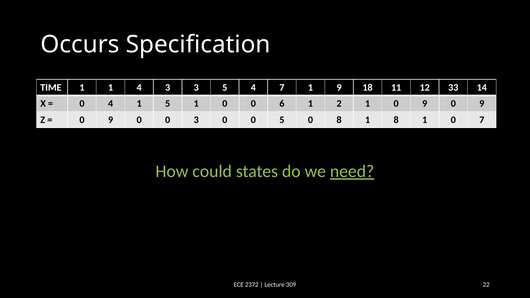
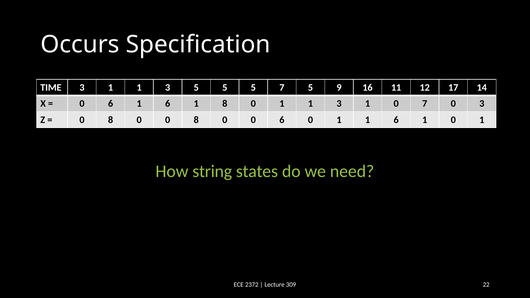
TIME 1: 1 -> 3 (82, 88)
4: 4 -> 1 (139, 88)
3 3: 3 -> 5 (196, 88)
4: 4 -> 5 (253, 88)
7 1: 1 -> 5 (310, 88)
18: 18 -> 16 (368, 88)
33: 33 -> 17 (453, 88)
4: 4 -> 6 (111, 104)
5: 5 -> 6 (168, 104)
0: 0 -> 8 (225, 104)
6: 6 -> 1 (282, 104)
2: 2 -> 3 (339, 104)
1 0 9: 9 -> 7 (425, 104)
9: 9 -> 3 (482, 104)
9: 9 -> 8 (111, 120)
0 0 3: 3 -> 8 (196, 120)
0 0 5: 5 -> 6 (282, 120)
8: 8 -> 1 (339, 120)
8: 8 -> 6 (396, 120)
1 0 7: 7 -> 1 (482, 120)
could: could -> string (212, 171)
need underline: present -> none (352, 171)
